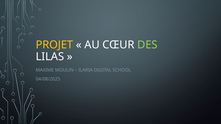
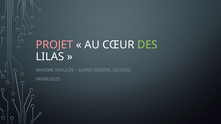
PROJET colour: yellow -> pink (54, 45)
